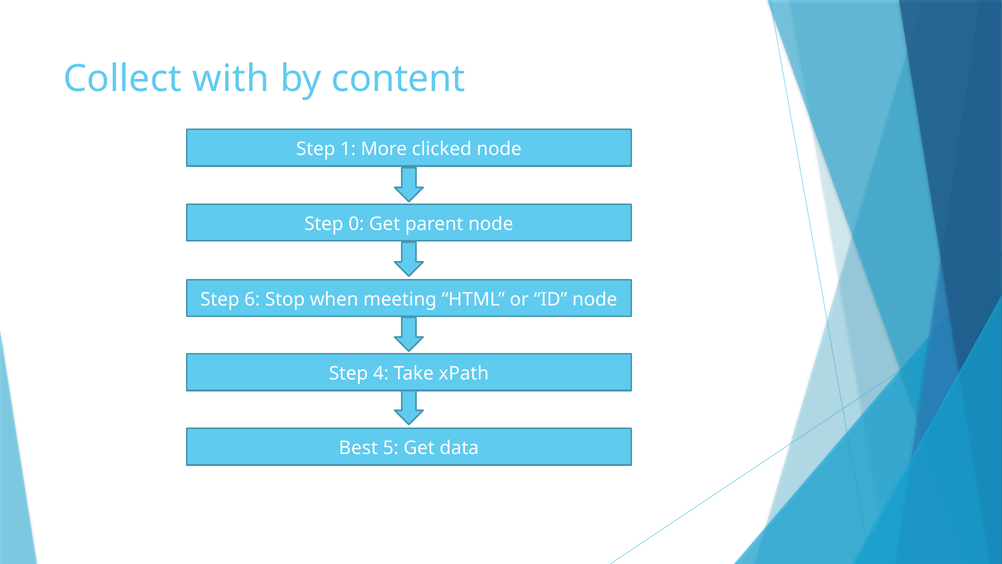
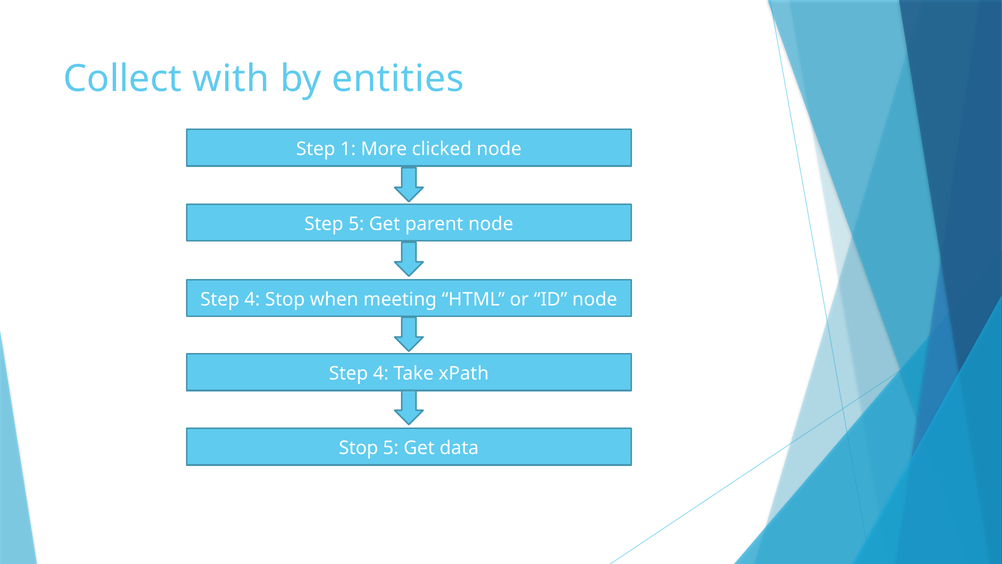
content: content -> entities (398, 79)
Step 0: 0 -> 5 (356, 224)
6: 6 -> 4 (252, 299)
Best: Best -> Stop (359, 448)
